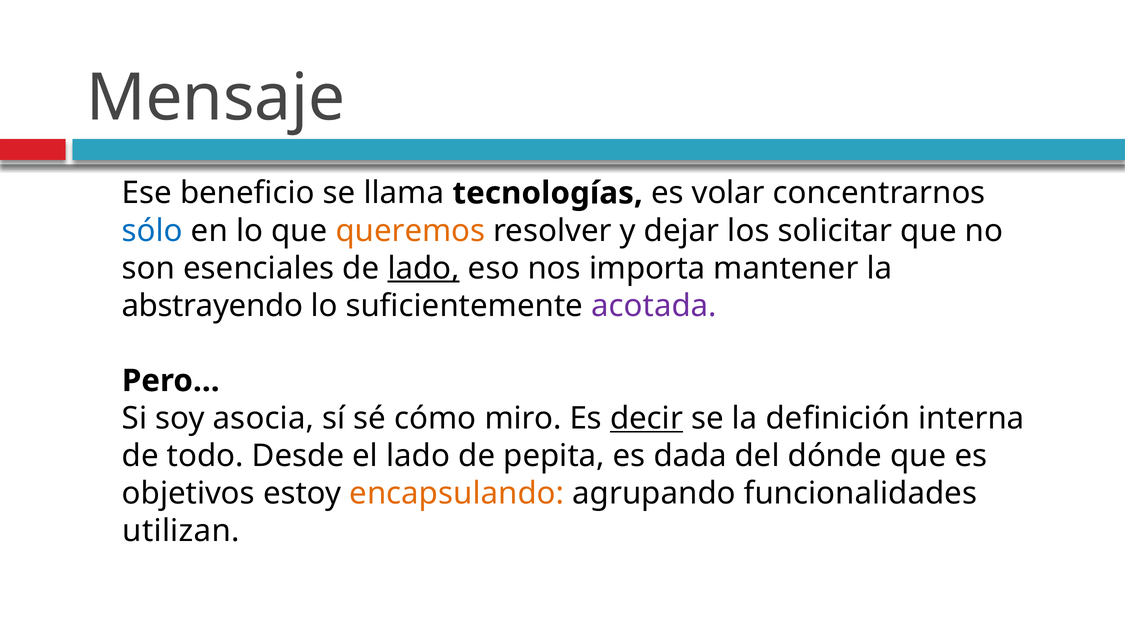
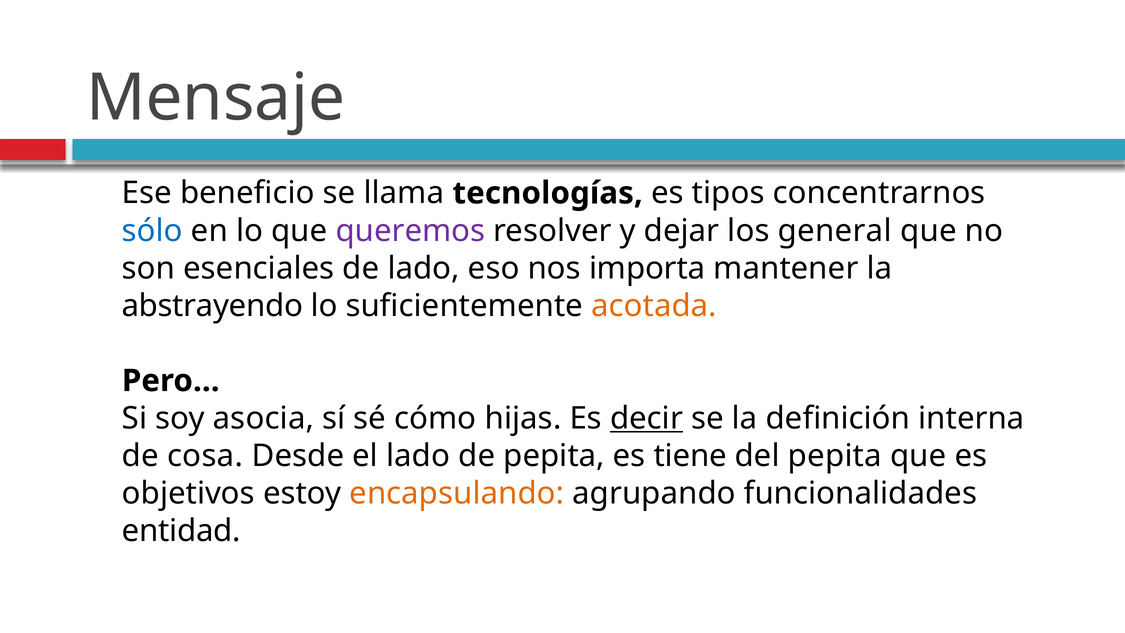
volar: volar -> tipos (728, 193)
queremos colour: orange -> purple (410, 231)
solicitar: solicitar -> general (835, 231)
lado underline: present -> none (424, 268)
acotada colour: purple -> orange (654, 306)
miro: miro -> hijas (523, 418)
todo: todo -> cosa (205, 456)
dada: dada -> tiene (690, 456)
del dónde: dónde -> pepita (835, 456)
utilizan: utilizan -> entidad (181, 531)
